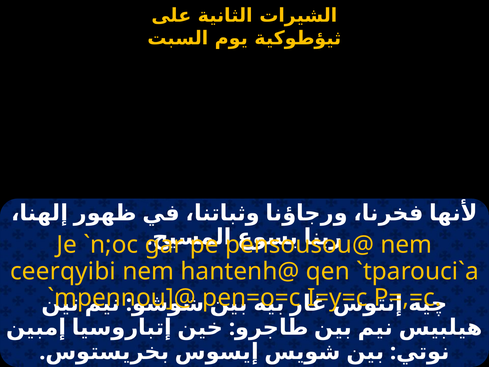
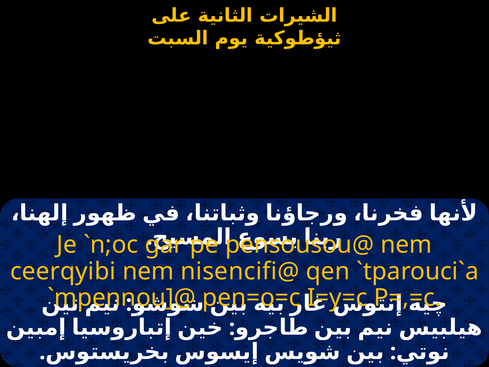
hantenh@: hantenh@ -> nisencifi@ (240, 271)
